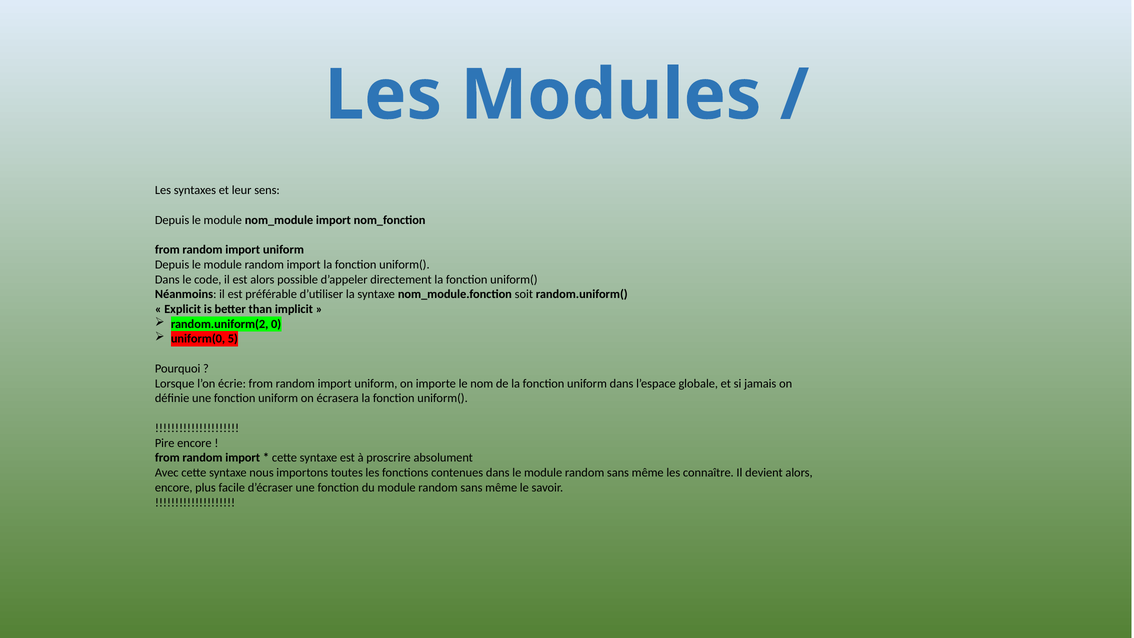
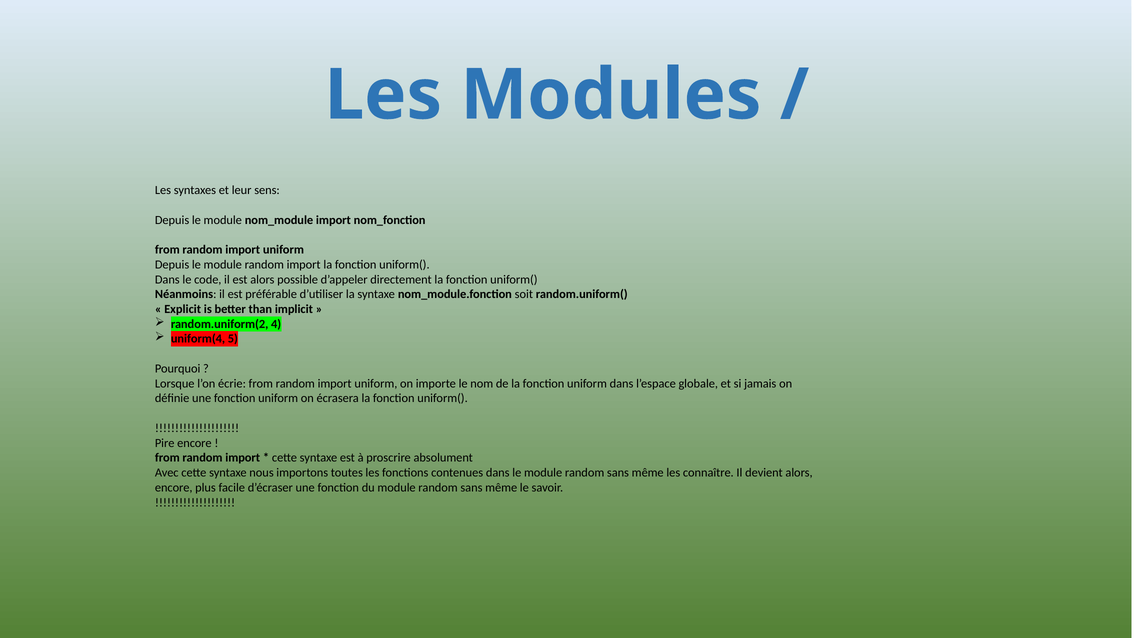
0: 0 -> 4 (276, 324)
uniform(0: uniform(0 -> uniform(4 (198, 339)
